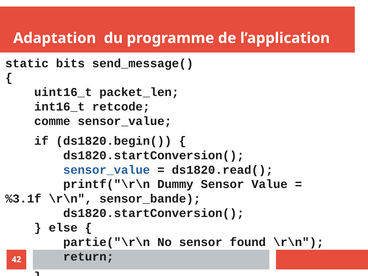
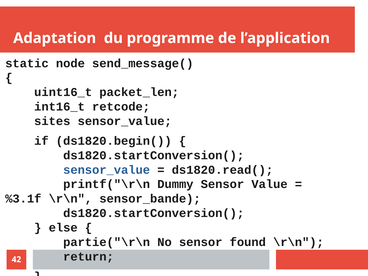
bits: bits -> node (70, 63)
comme: comme -> sites (52, 121)
